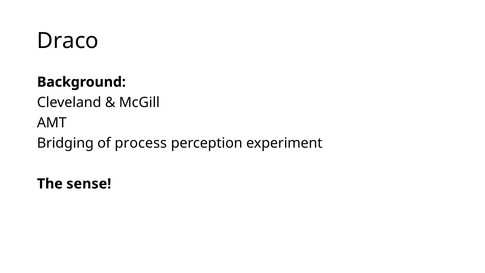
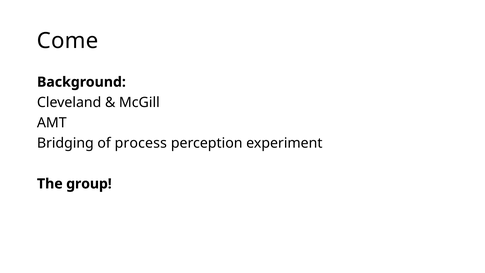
Draco: Draco -> Come (68, 41)
sense: sense -> group (89, 184)
